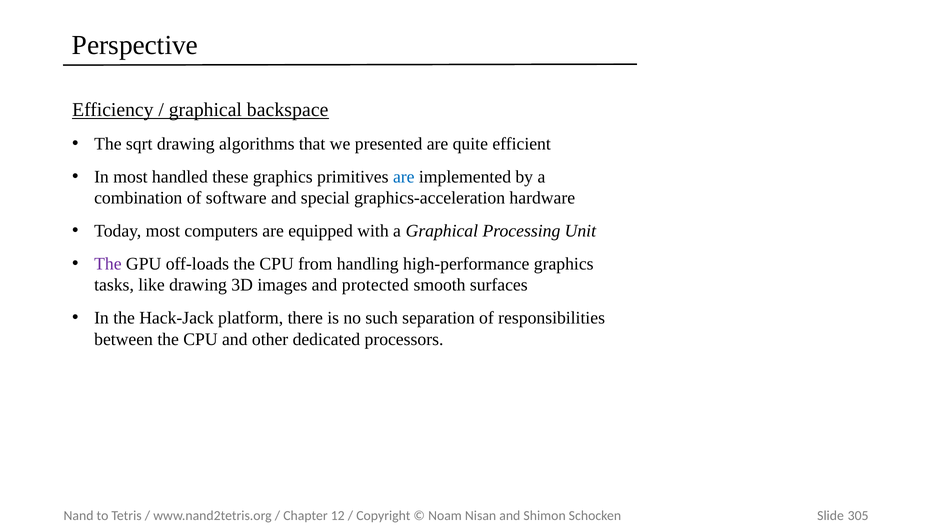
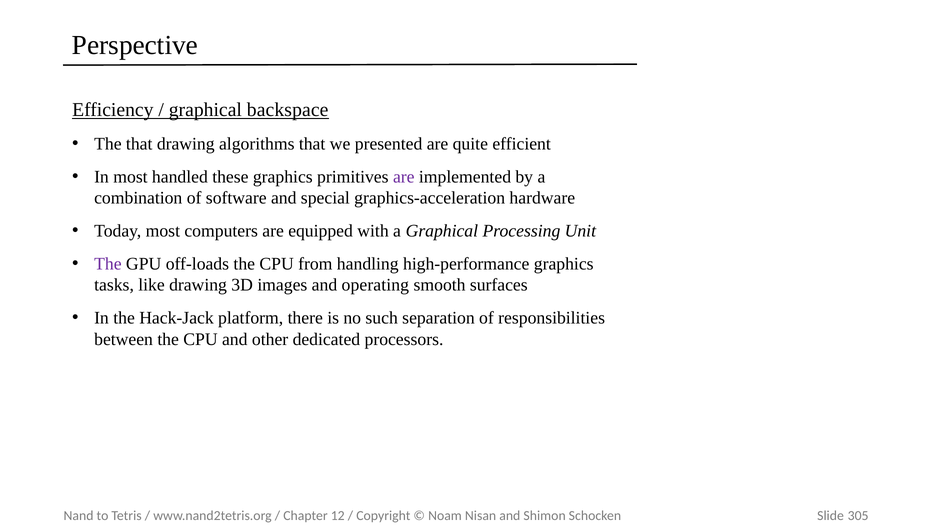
The sqrt: sqrt -> that (139, 144)
are colour: blue -> purple (404, 177)
protected: protected -> operating (375, 285)
